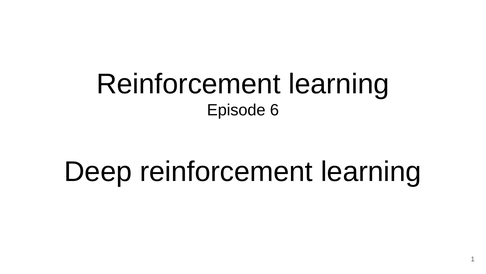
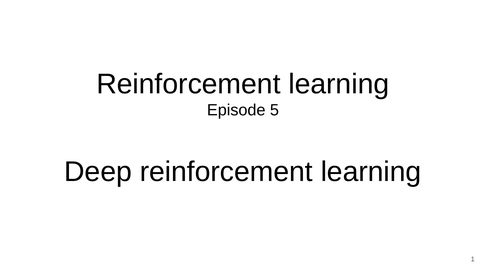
6: 6 -> 5 (274, 110)
